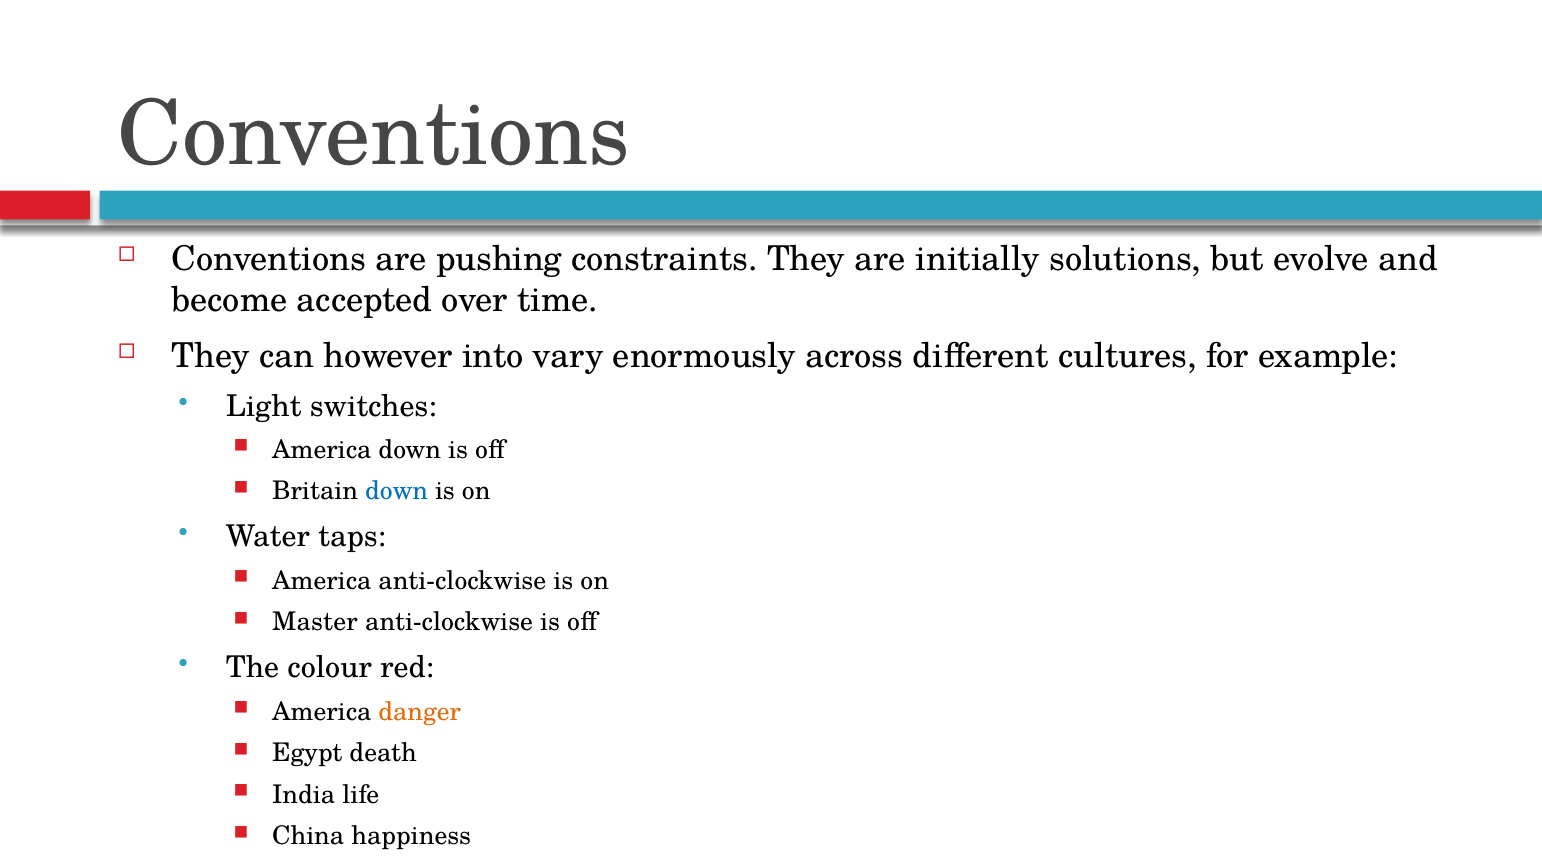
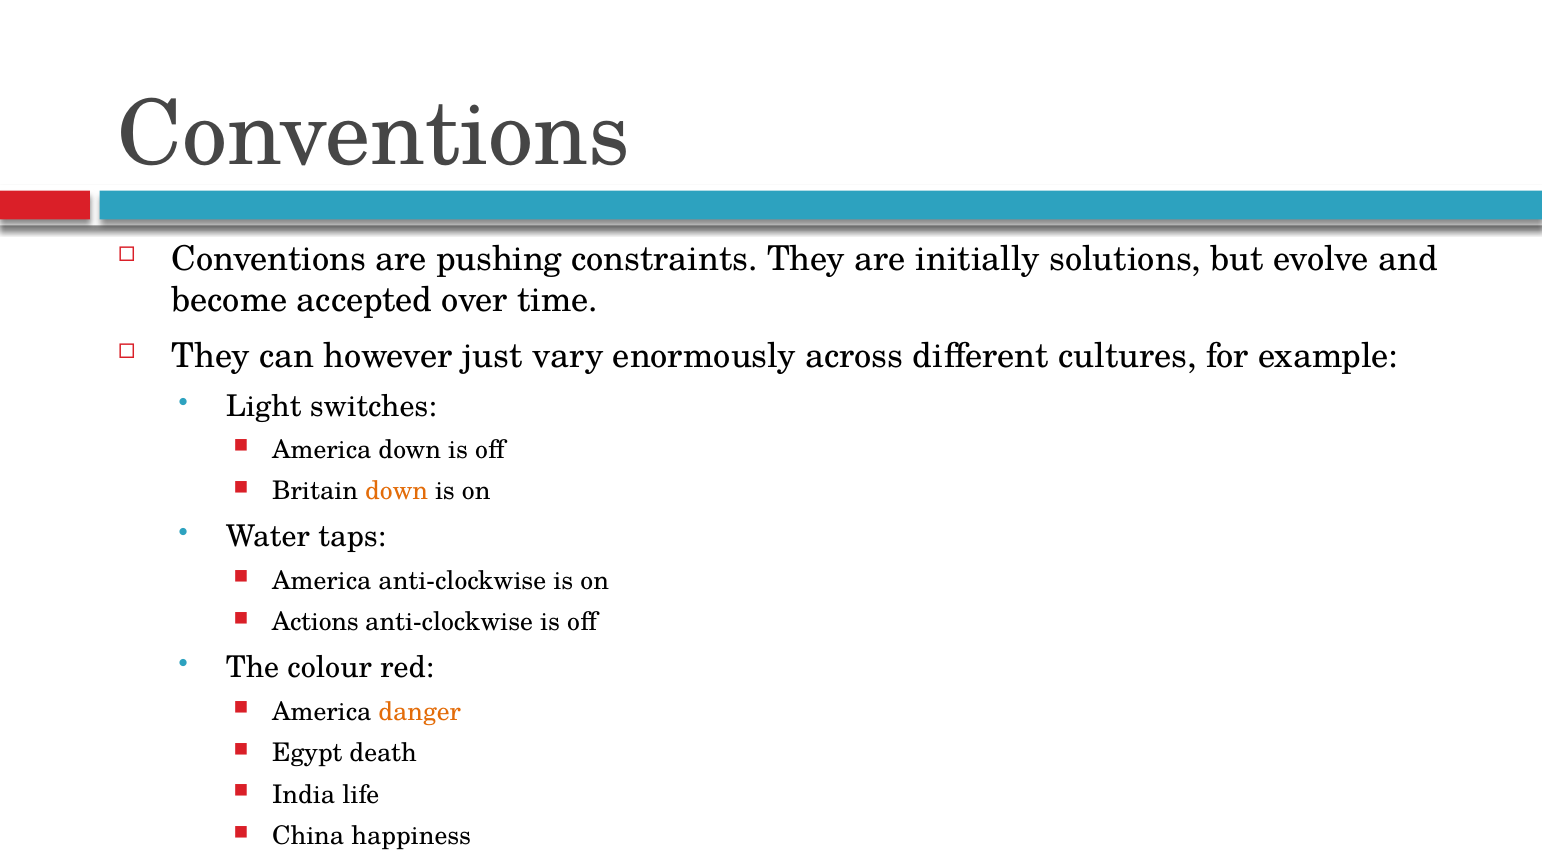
into: into -> just (493, 356)
down colour: blue -> orange (397, 491)
Master: Master -> Actions (315, 622)
